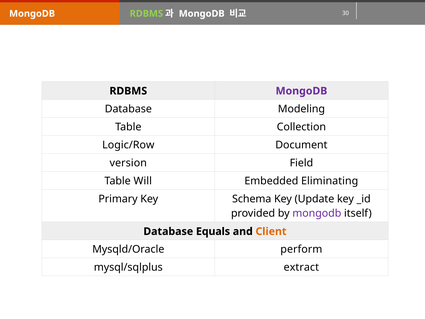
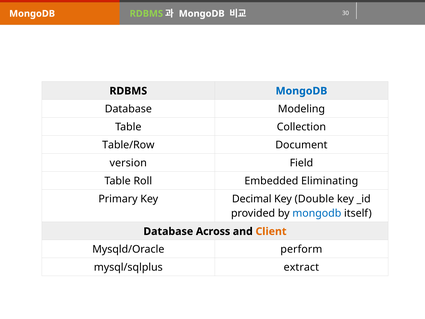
MongoDB colour: purple -> blue (301, 91)
Logic/Row: Logic/Row -> Table/Row (128, 145)
Will: Will -> Roll (143, 181)
Schema: Schema -> Decimal (252, 199)
Update: Update -> Double (314, 199)
mongodb colour: purple -> blue (317, 213)
Equals: Equals -> Across (213, 231)
